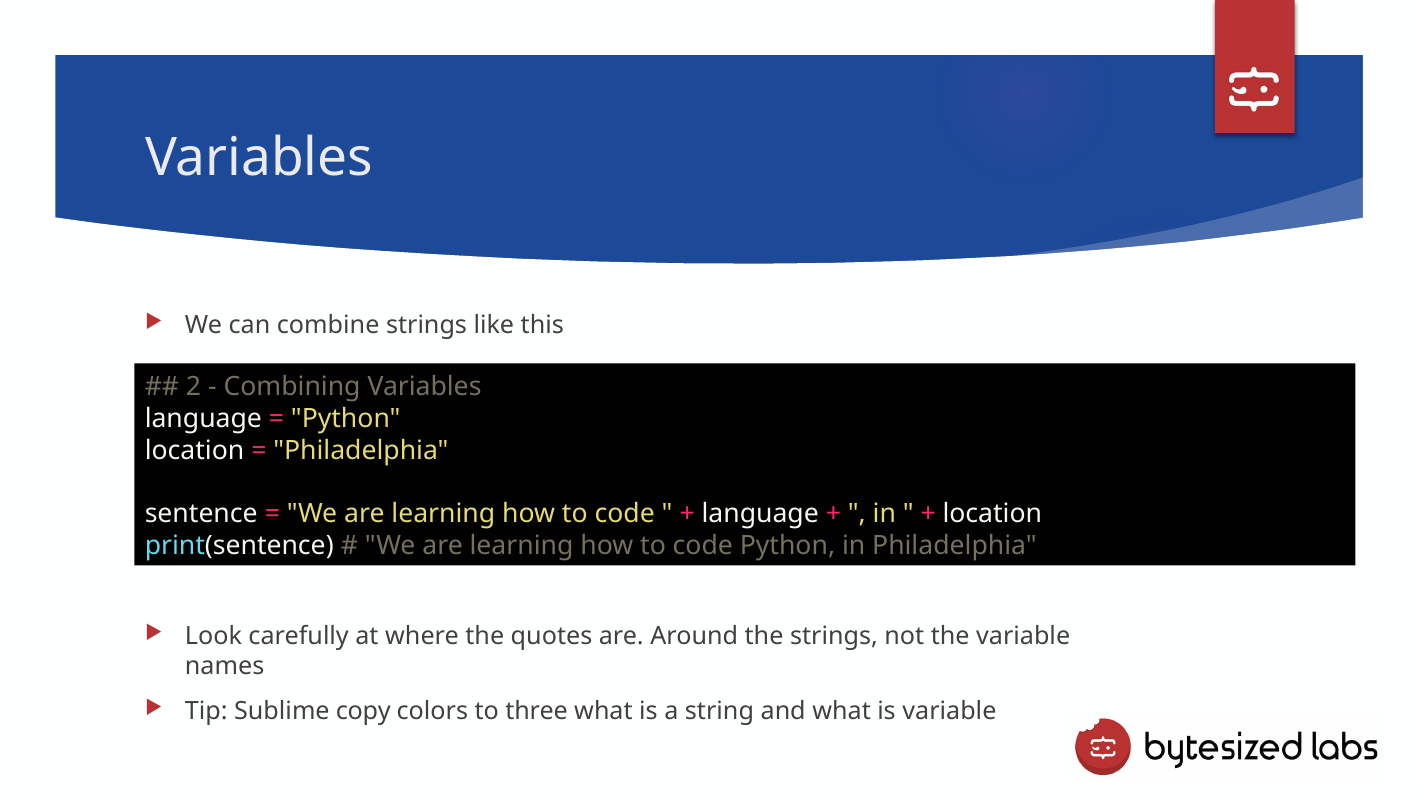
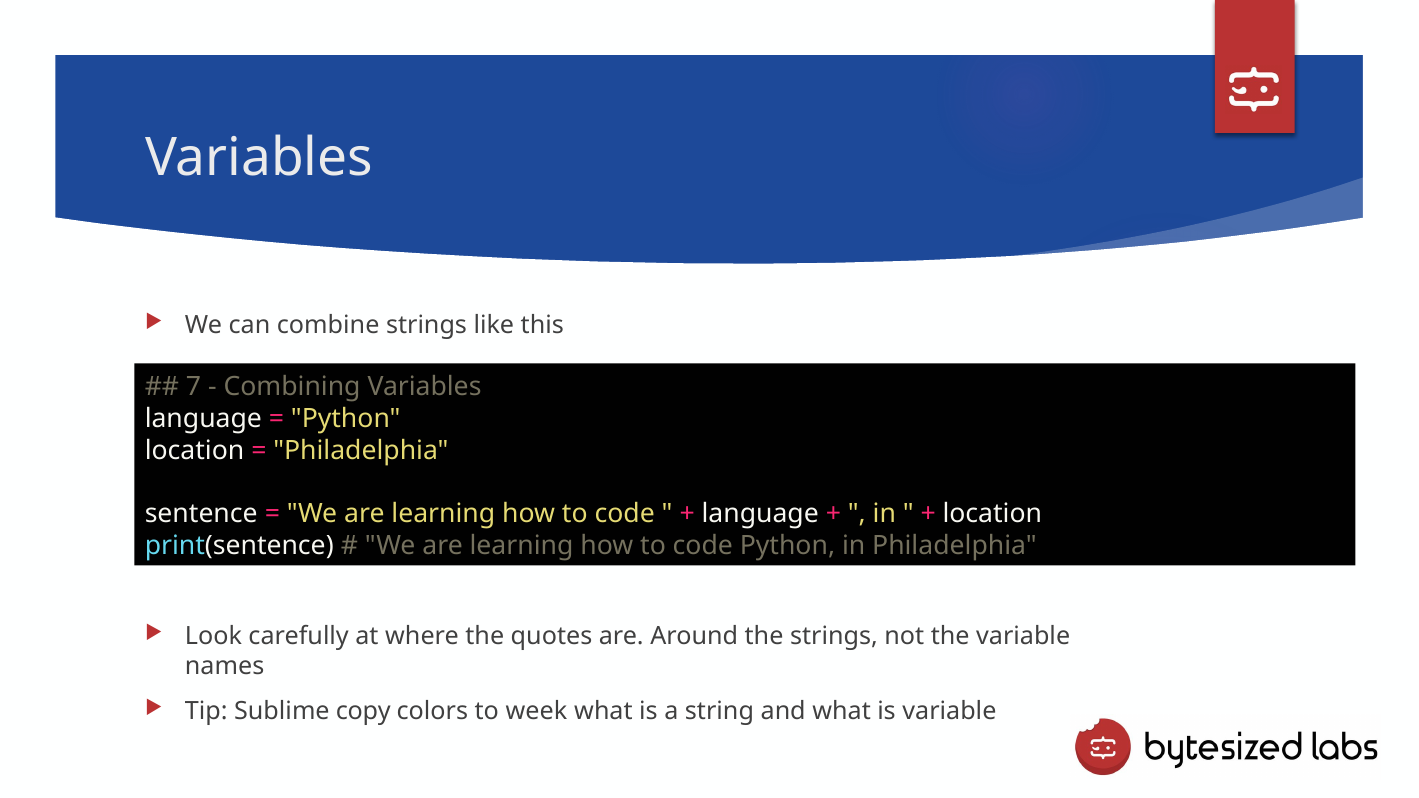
2: 2 -> 7 (194, 387)
three: three -> week (536, 711)
